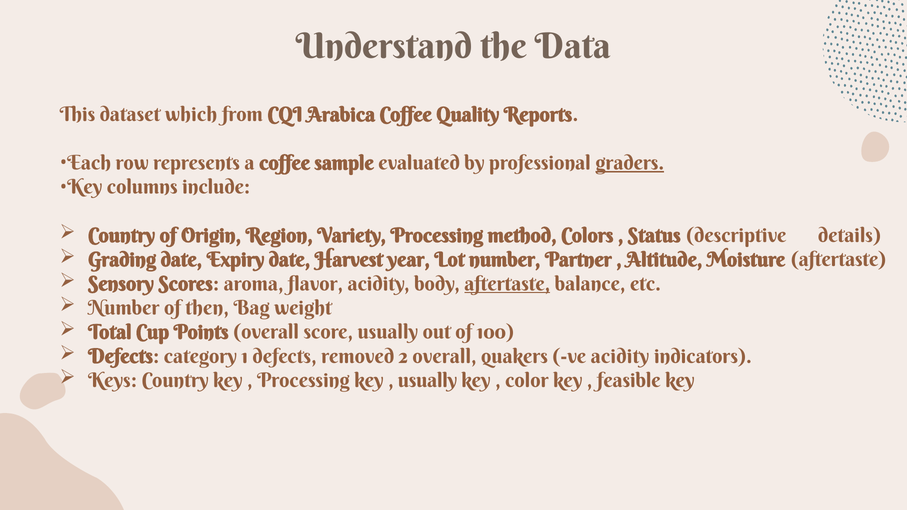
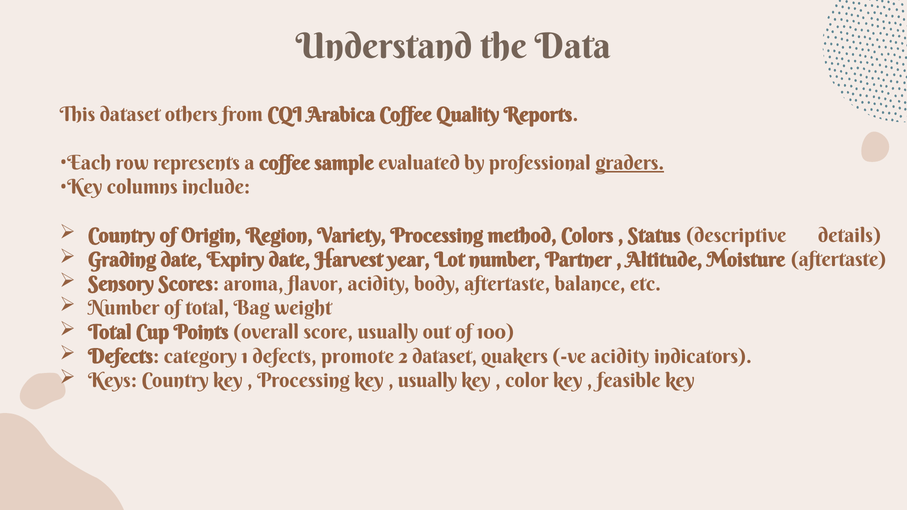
which: which -> others (191, 115)
aftertaste underline: present -> none (507, 284)
of then: then -> total (207, 308)
removed: removed -> promote (358, 357)
2 overall: overall -> dataset (445, 357)
